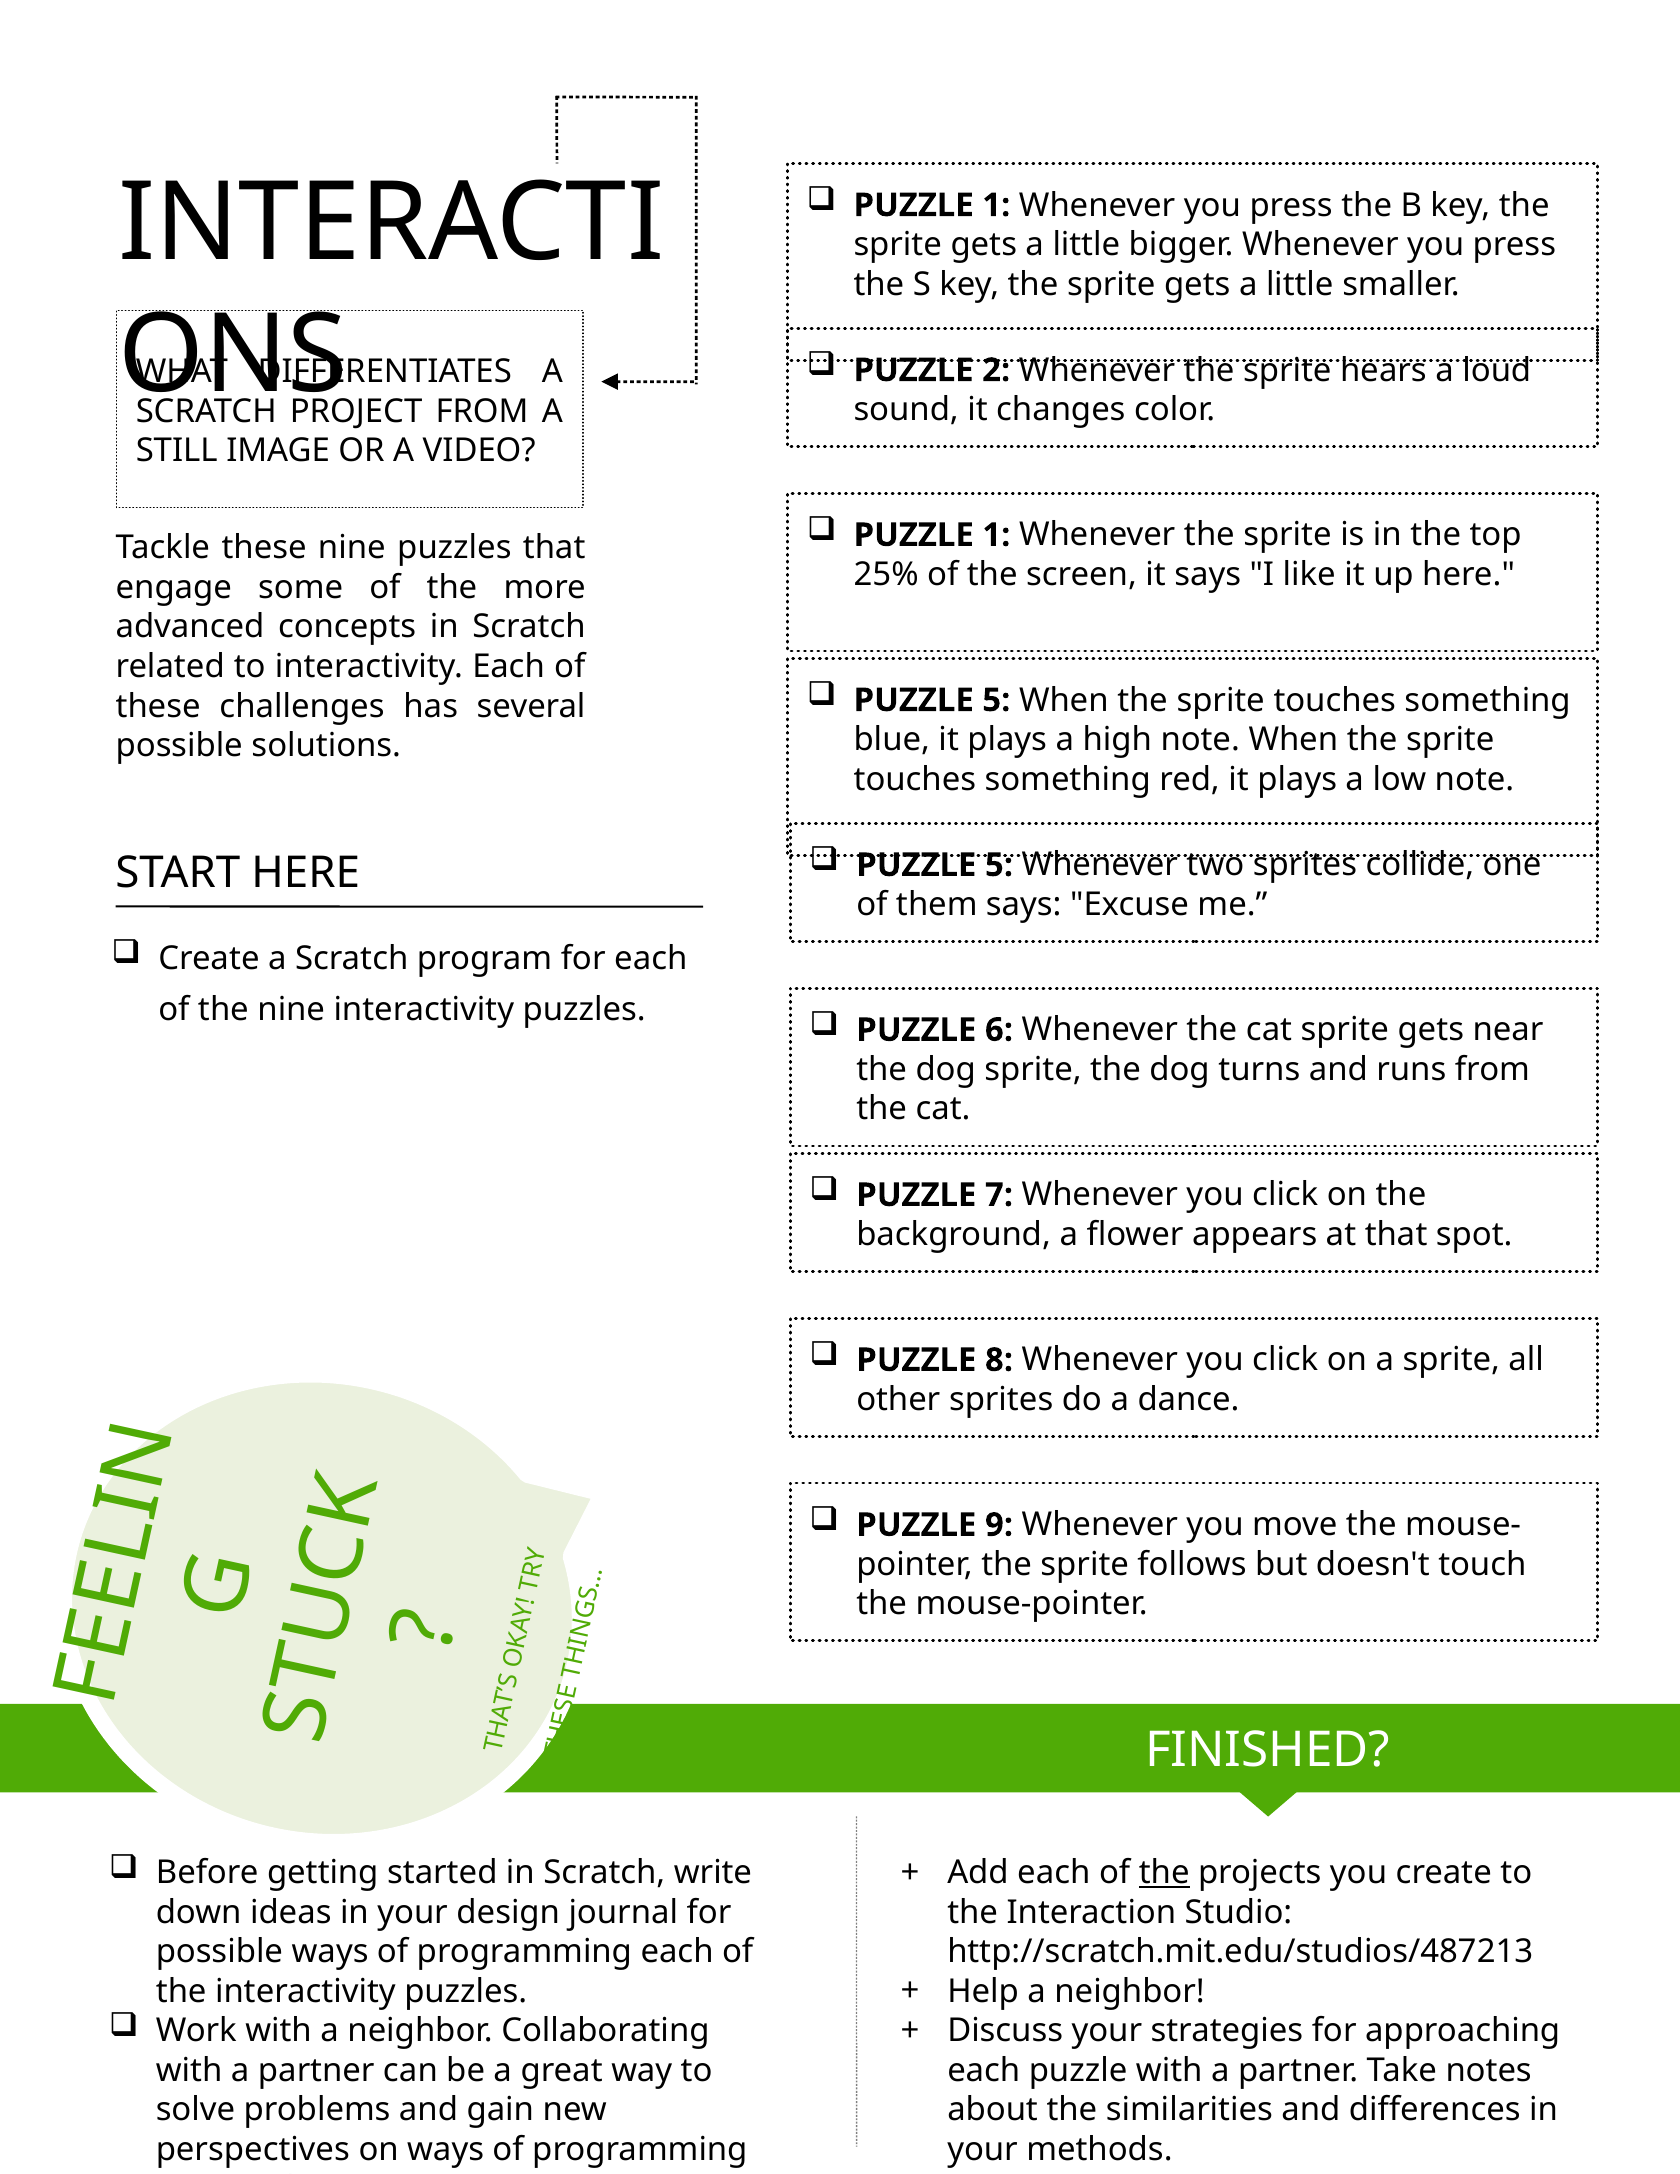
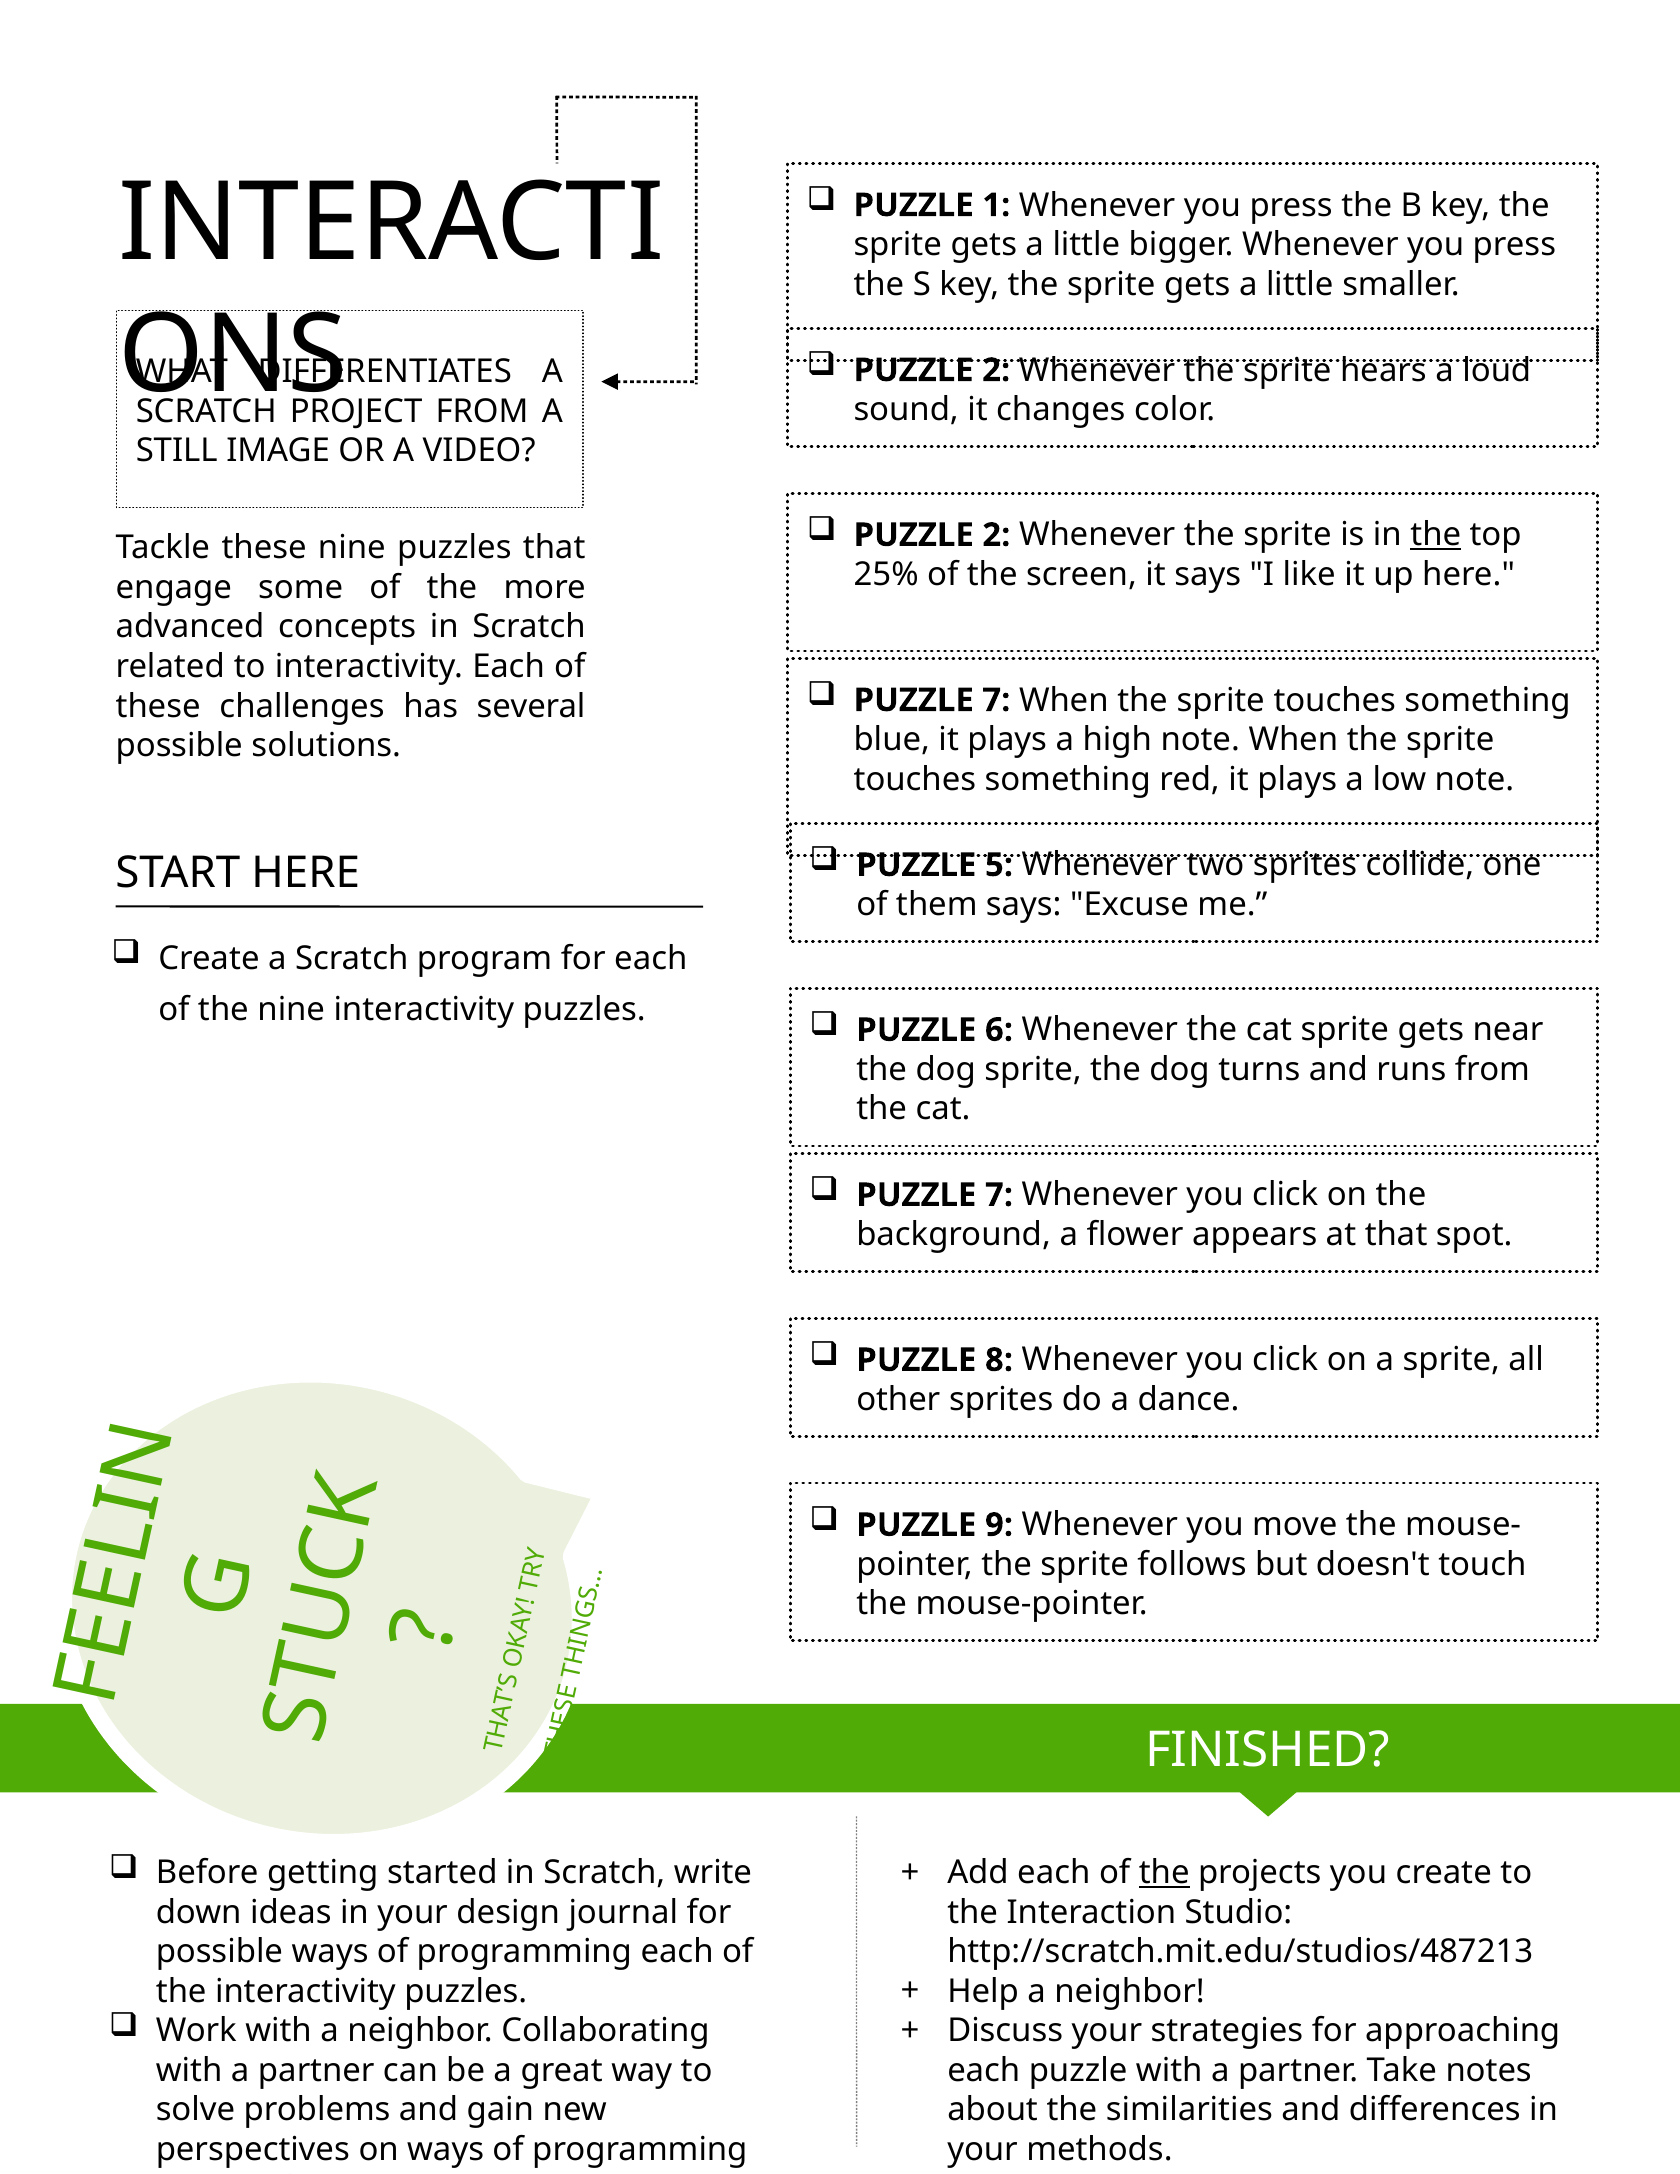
1: 1 -> 2 (996, 535)
the underline: none -> present (1436, 535)
5: 5 -> 7 (996, 700)
